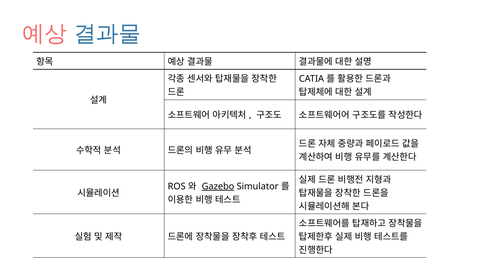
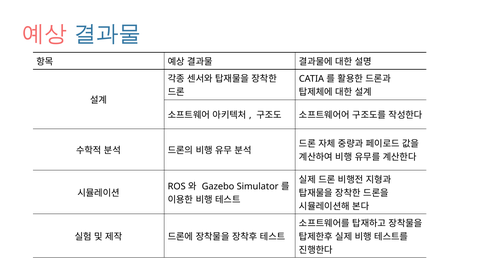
Gazebo underline: present -> none (218, 186)
